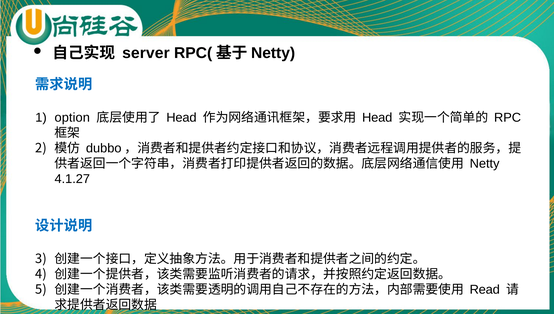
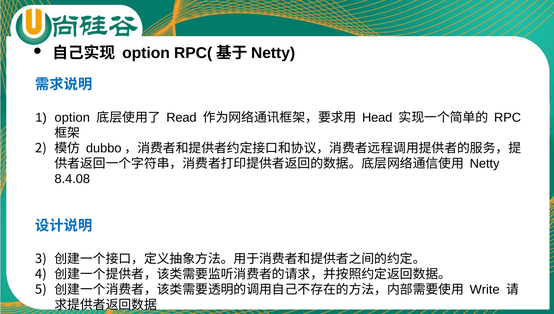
server: server -> option (146, 53)
Head: Head -> Read (181, 118)
4.1.27: 4.1.27 -> 8.4.08 (72, 179)
Read: Read -> Write (485, 290)
